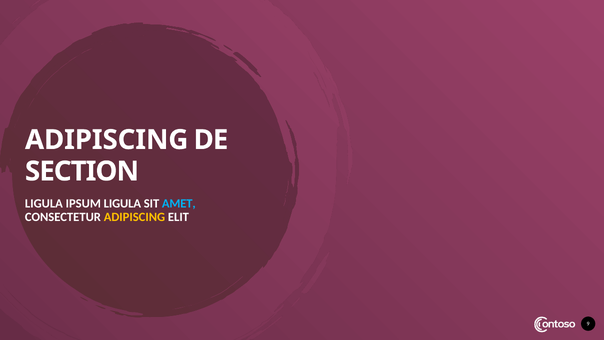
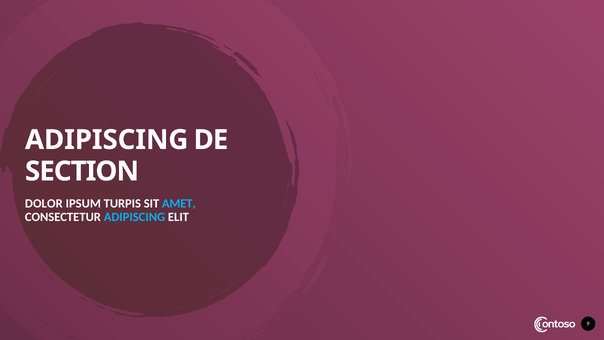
LIGULA: LIGULA -> DOLOR (44, 203)
IPSUM LIGULA: LIGULA -> TURPIS (122, 203)
ADIPISCING colour: yellow -> light blue (134, 217)
